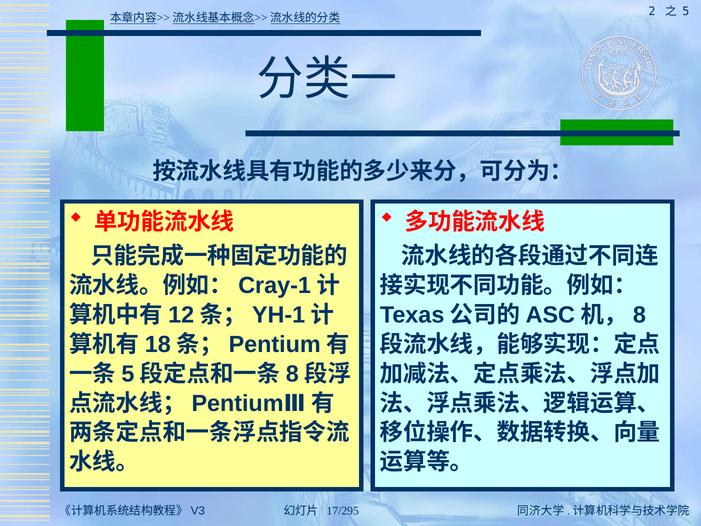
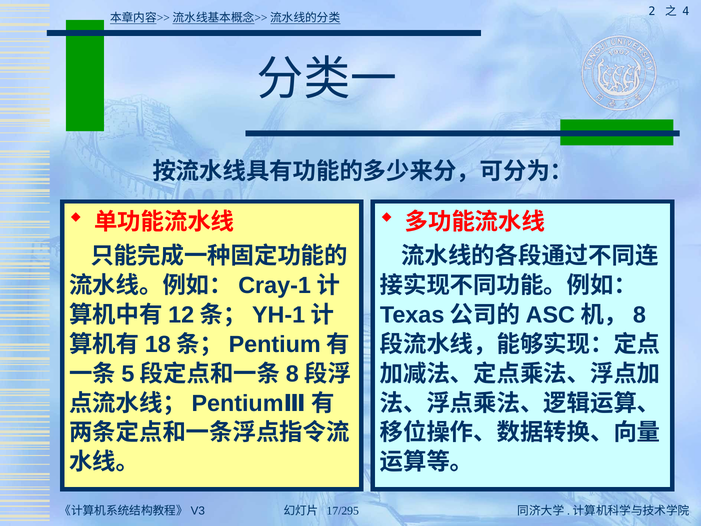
5: 5 -> 4 (686, 11)
